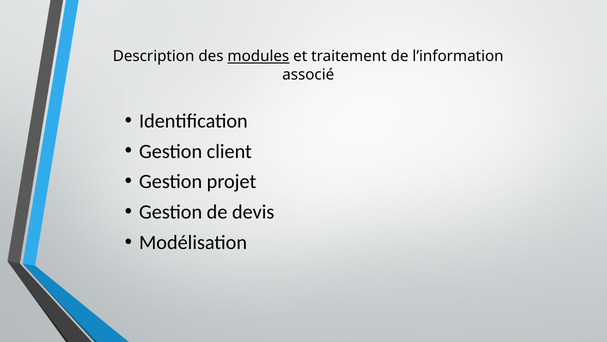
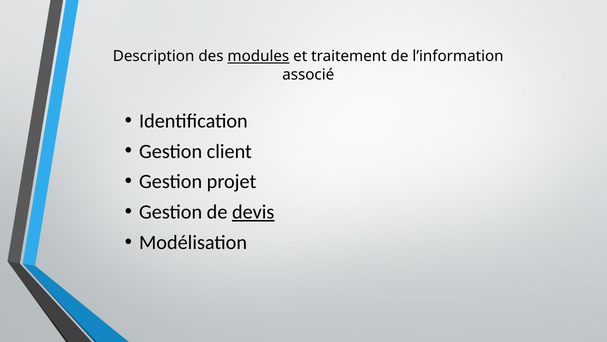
devis underline: none -> present (253, 212)
